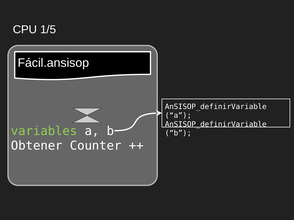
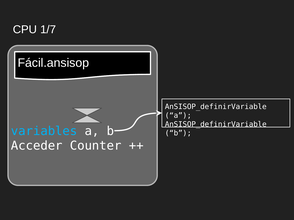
1/5: 1/5 -> 1/7 (48, 30)
variables colour: light green -> light blue (44, 131)
Obtener: Obtener -> Acceder (37, 146)
